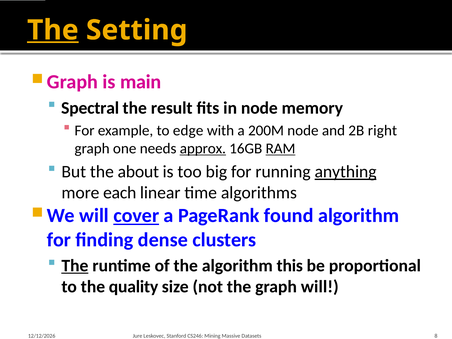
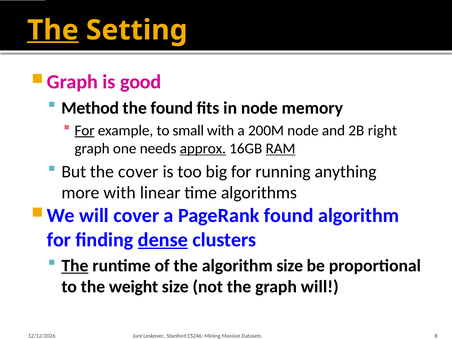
main: main -> good (141, 82)
Spectral: Spectral -> Method (90, 108)
the result: result -> found (172, 108)
For underline: none -> present (85, 130)
edge: edge -> small (188, 130)
the about: about -> cover (138, 172)
anything underline: present -> none (346, 172)
more each: each -> with (120, 193)
cover underline: present -> none (136, 216)
dense underline: none -> present (163, 240)
algorithm this: this -> size (290, 266)
quality: quality -> weight (134, 287)
